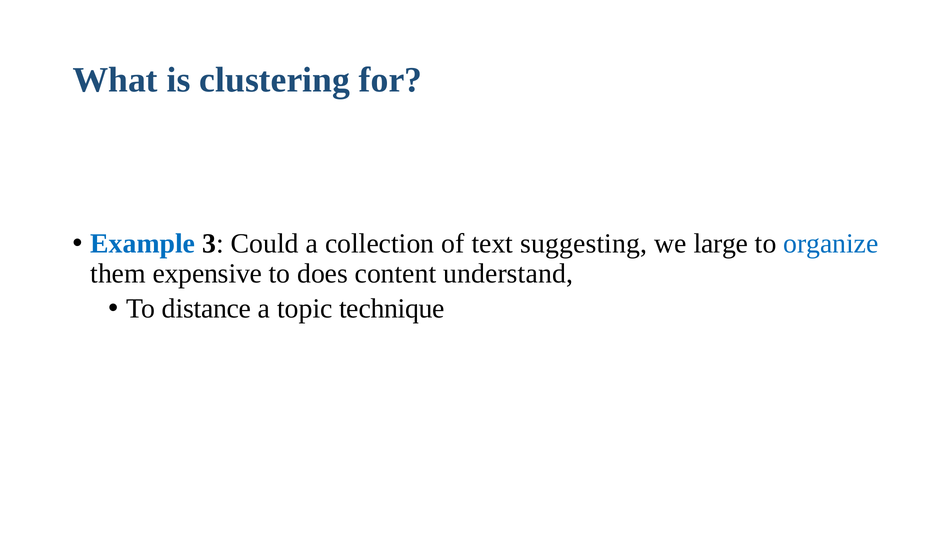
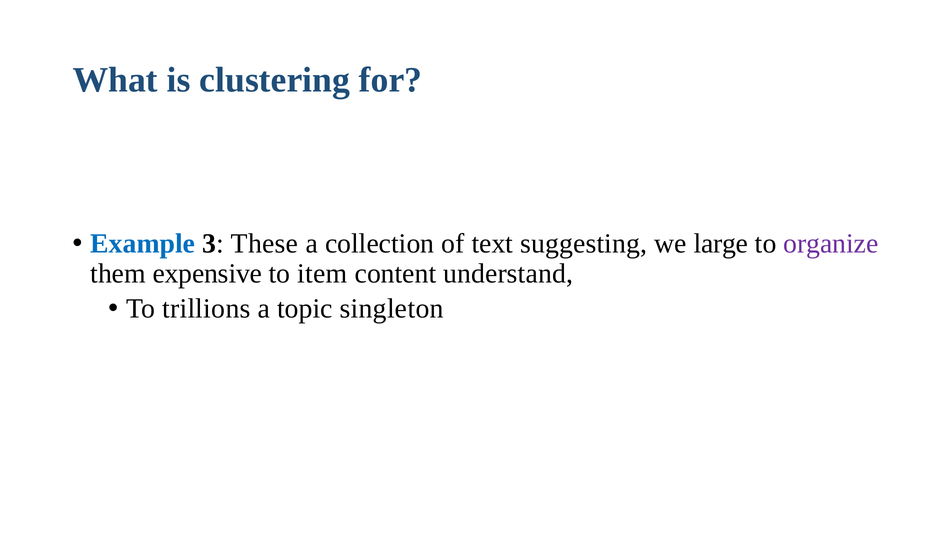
Could: Could -> These (265, 244)
organize colour: blue -> purple (831, 244)
does: does -> item (322, 274)
distance: distance -> trillions (206, 309)
technique: technique -> singleton (392, 309)
